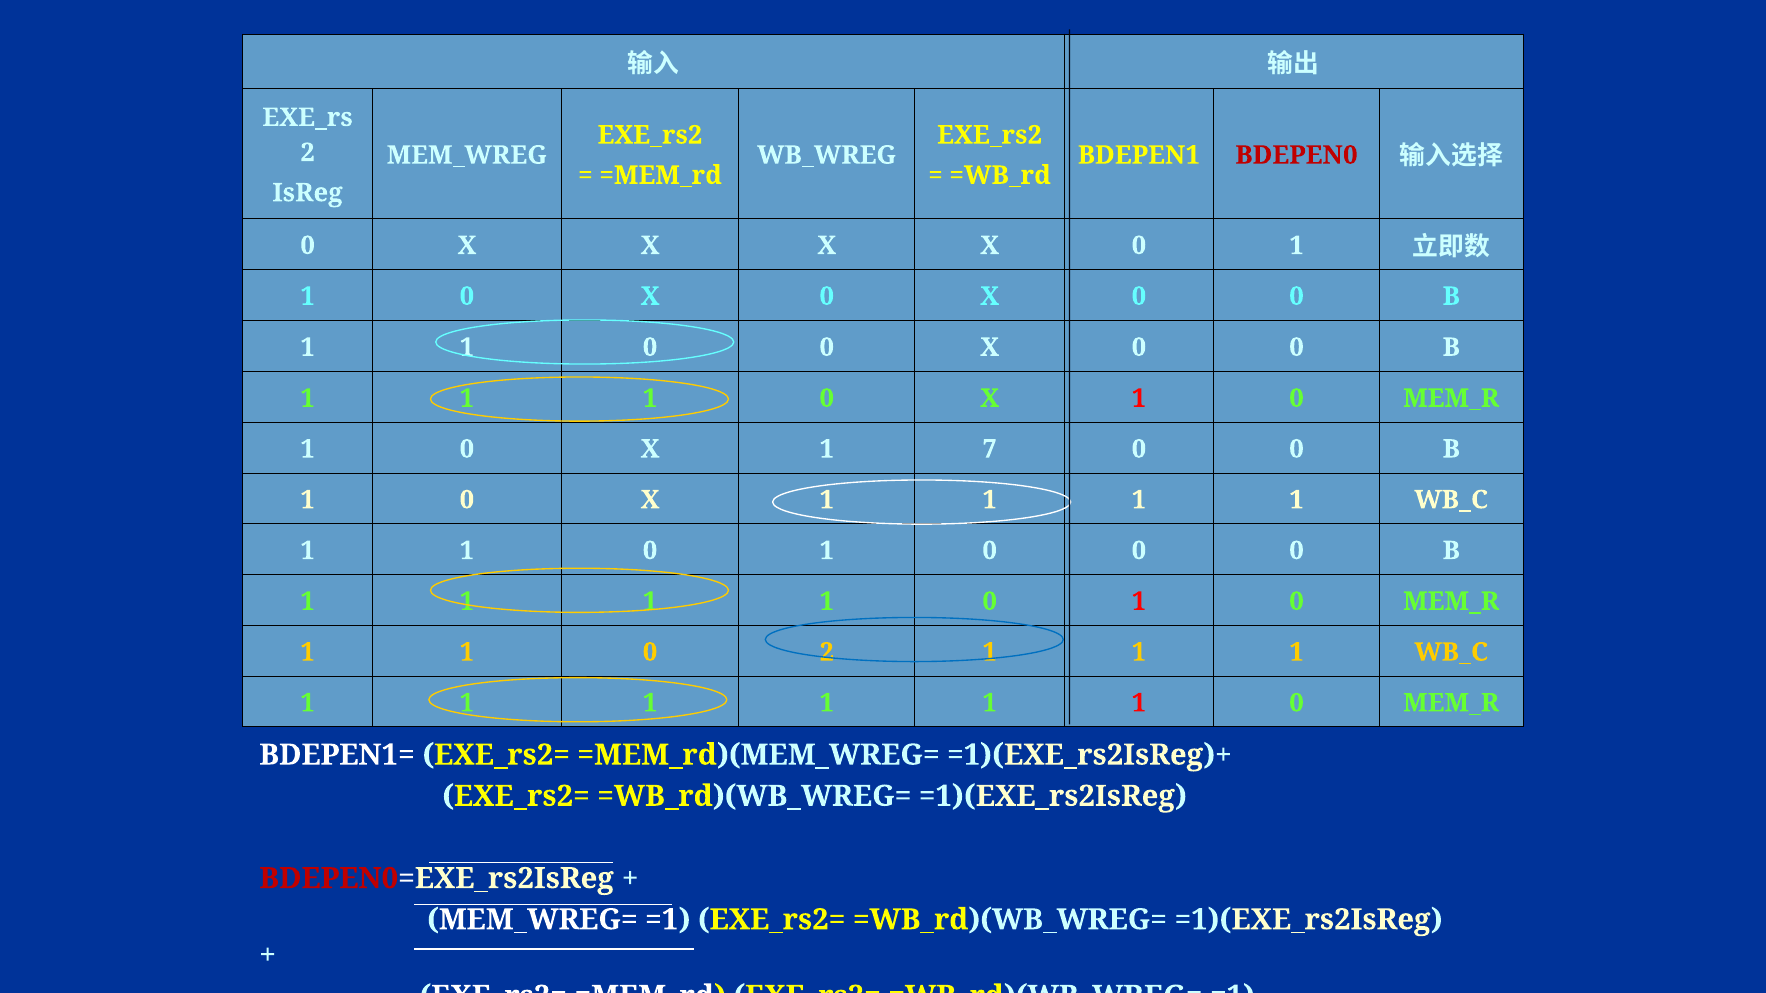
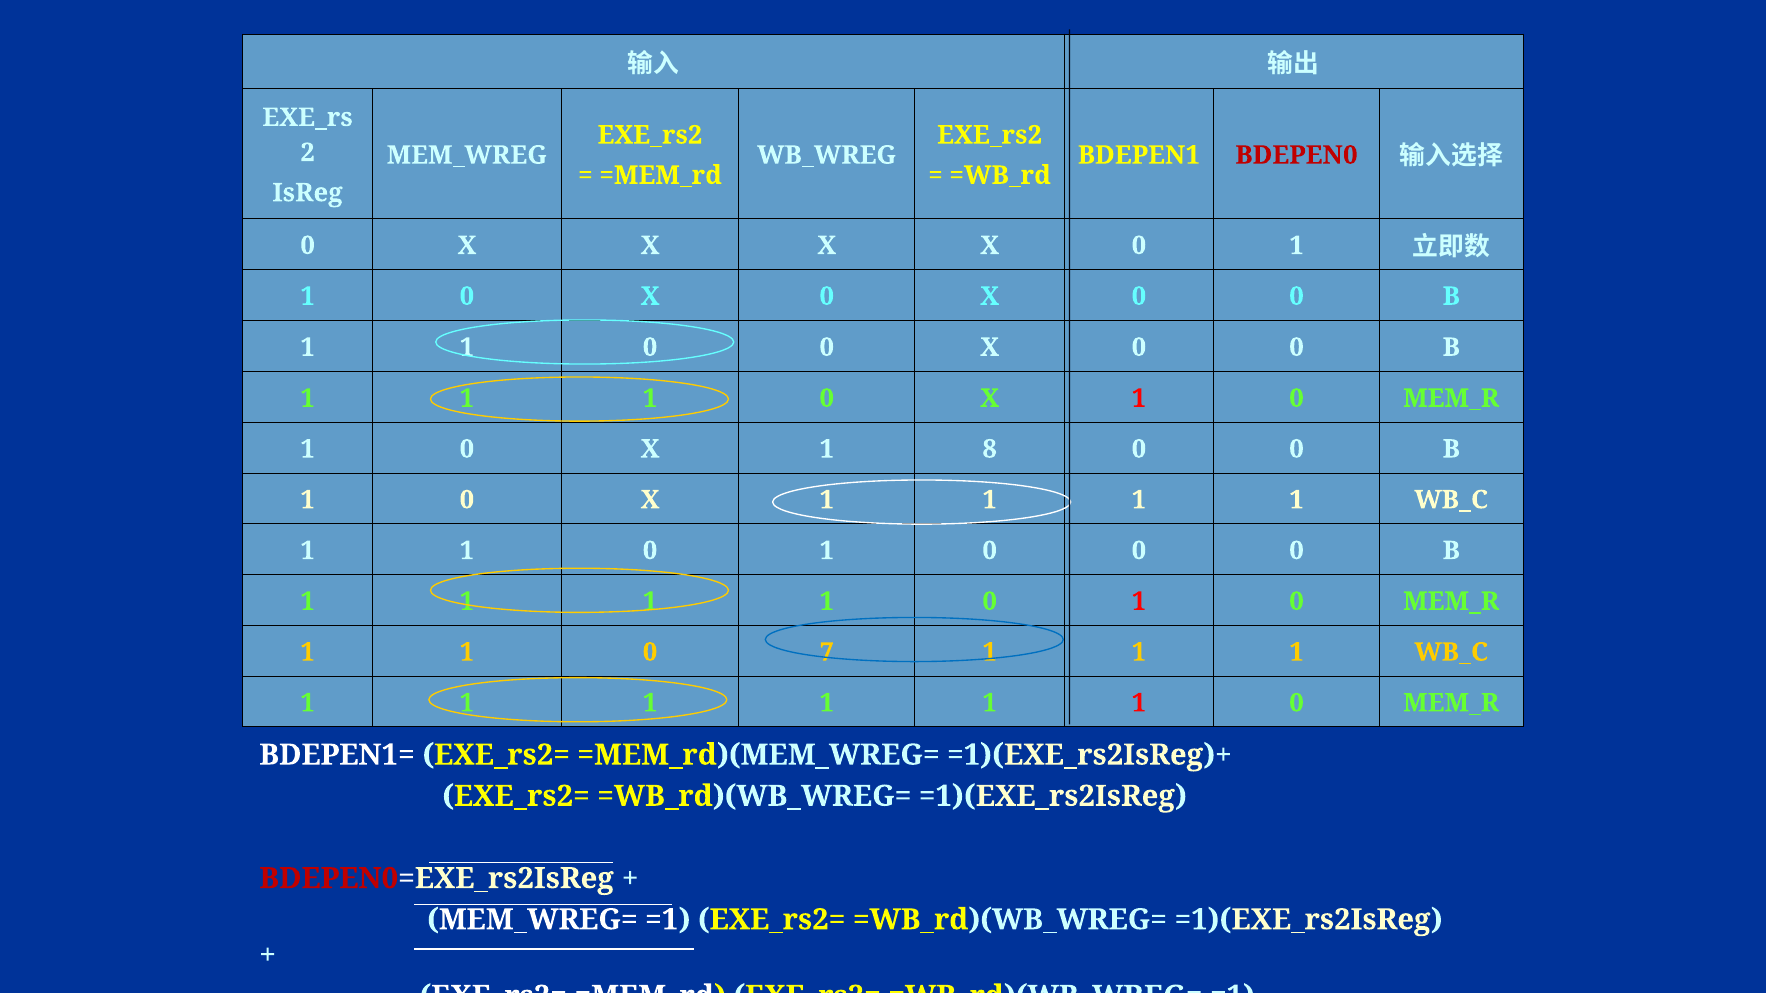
7: 7 -> 8 (990, 449)
0 2: 2 -> 7 (827, 652)
